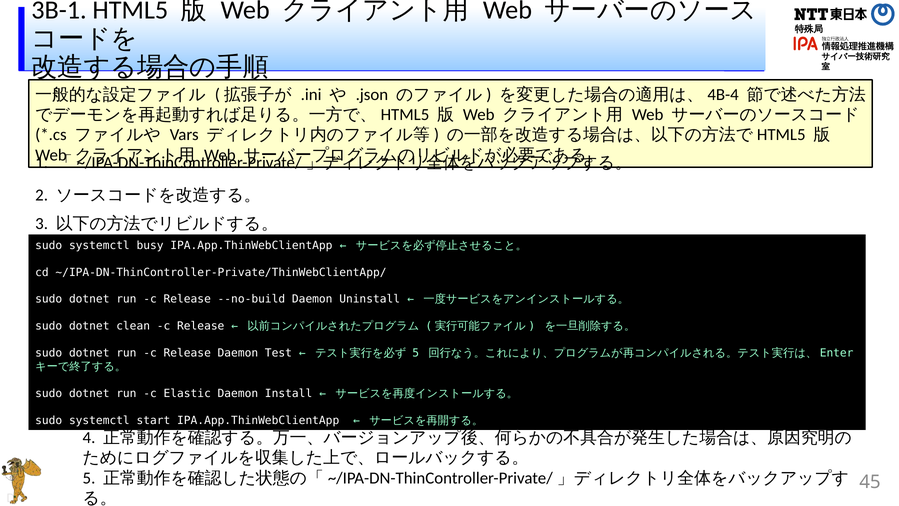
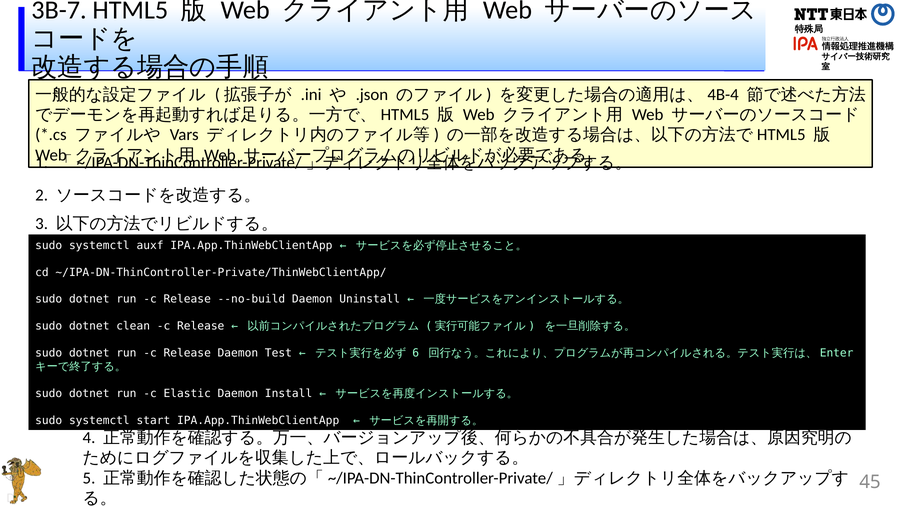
3B-1: 3B-1 -> 3B-7 (59, 10)
busy: busy -> auxf (150, 245)
5: 5 -> 6 (416, 353)
